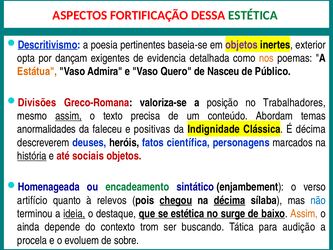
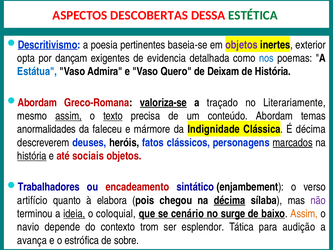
FORTIFICAÇÃO: FORTIFICAÇÃO -> DESCOBERTAS (149, 15)
nos colour: orange -> blue (266, 58)
Estátua colour: orange -> blue (37, 71)
Nasceu: Nasceu -> Deixam (223, 71)
de Público: Público -> História (273, 71)
Divisões: Divisões -> Abordam (37, 103)
valoriza-se underline: none -> present (163, 103)
posição: posição -> traçado (222, 103)
Trabalhadores: Trabalhadores -> Literariamente (294, 103)
texto underline: none -> present (113, 116)
positivas: positivas -> mármore (152, 129)
científica: científica -> clássicos (188, 142)
marcados underline: none -> present (293, 142)
Homenageada: Homenageada -> Trabalhadores (49, 187)
encadeamento colour: green -> red (137, 187)
relevos: relevos -> elabora (112, 200)
chegou underline: present -> none (176, 200)
não colour: blue -> purple (318, 200)
destaque: destaque -> coloquial (116, 214)
se estética: estética -> cenário (187, 214)
ainda: ainda -> navio (28, 227)
buscando: buscando -> esplendor (203, 227)
procela: procela -> avança (32, 240)
evoluem: evoluem -> estrófica (82, 240)
